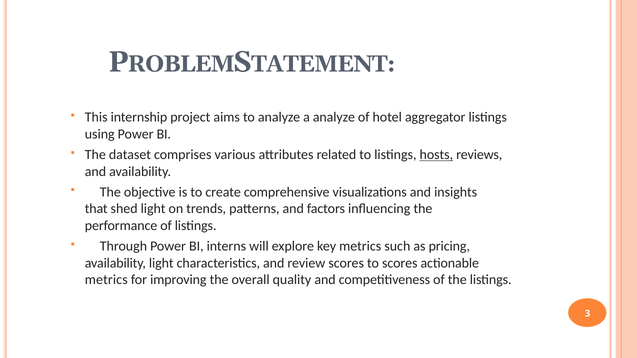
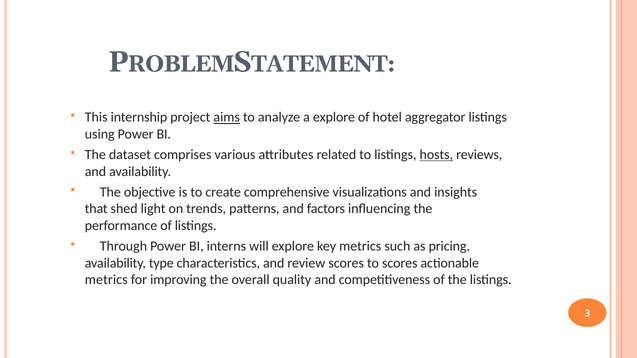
aims underline: none -> present (227, 117)
a analyze: analyze -> explore (334, 117)
availability light: light -> type (161, 263)
